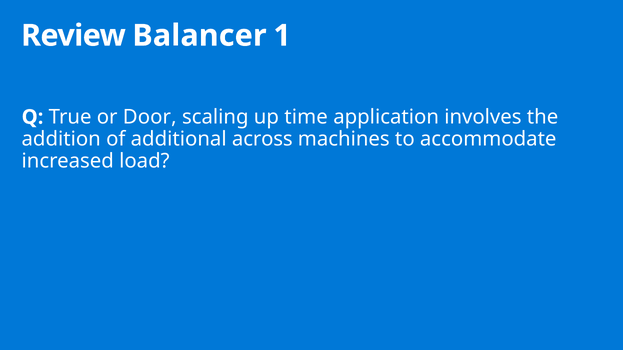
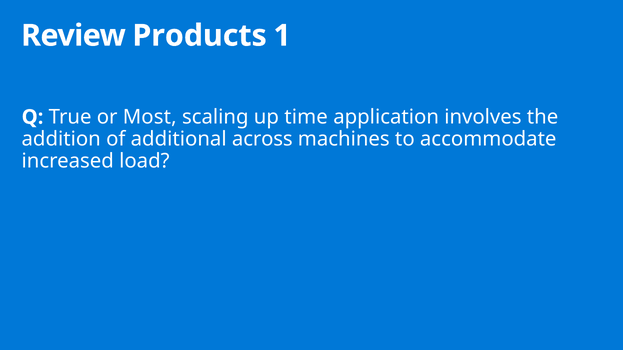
Balancer: Balancer -> Products (200, 36)
Door: Door -> Most (150, 117)
